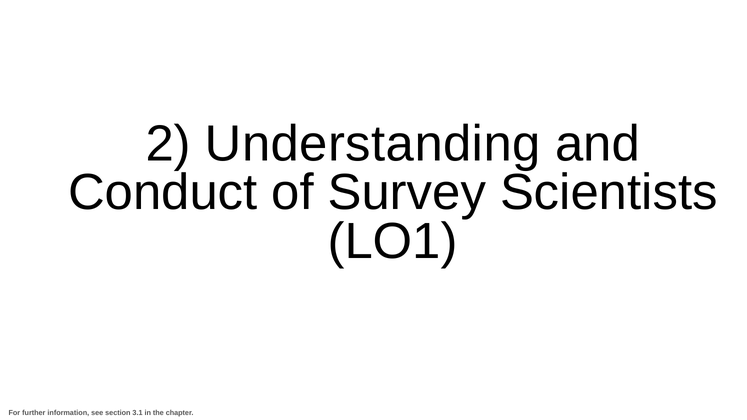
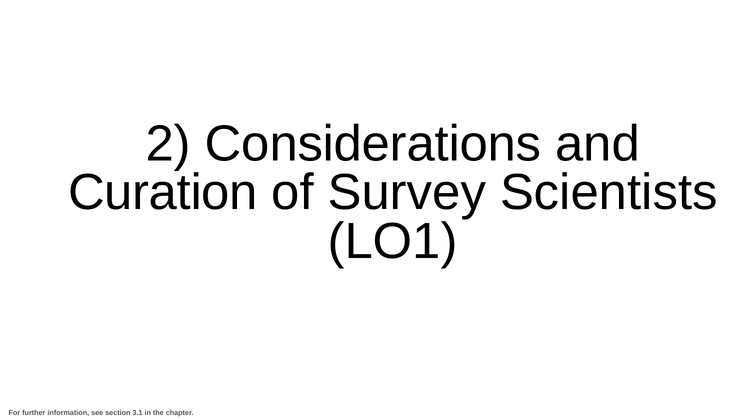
Understanding: Understanding -> Considerations (373, 144)
Conduct: Conduct -> Curation (163, 193)
